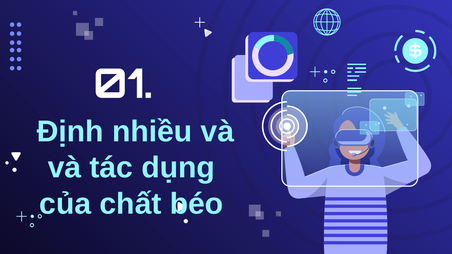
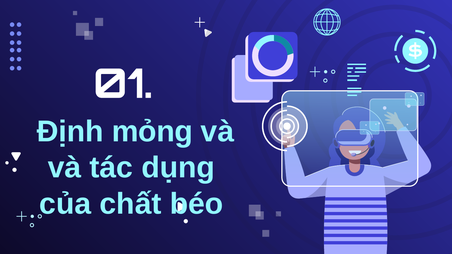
nhiều: nhiều -> mỏng (152, 132)
